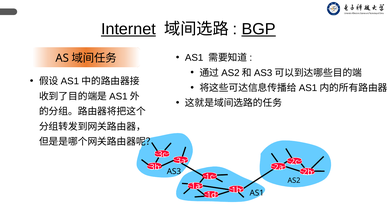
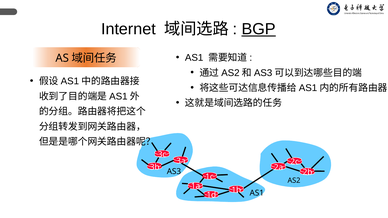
Internet underline: present -> none (128, 29)
